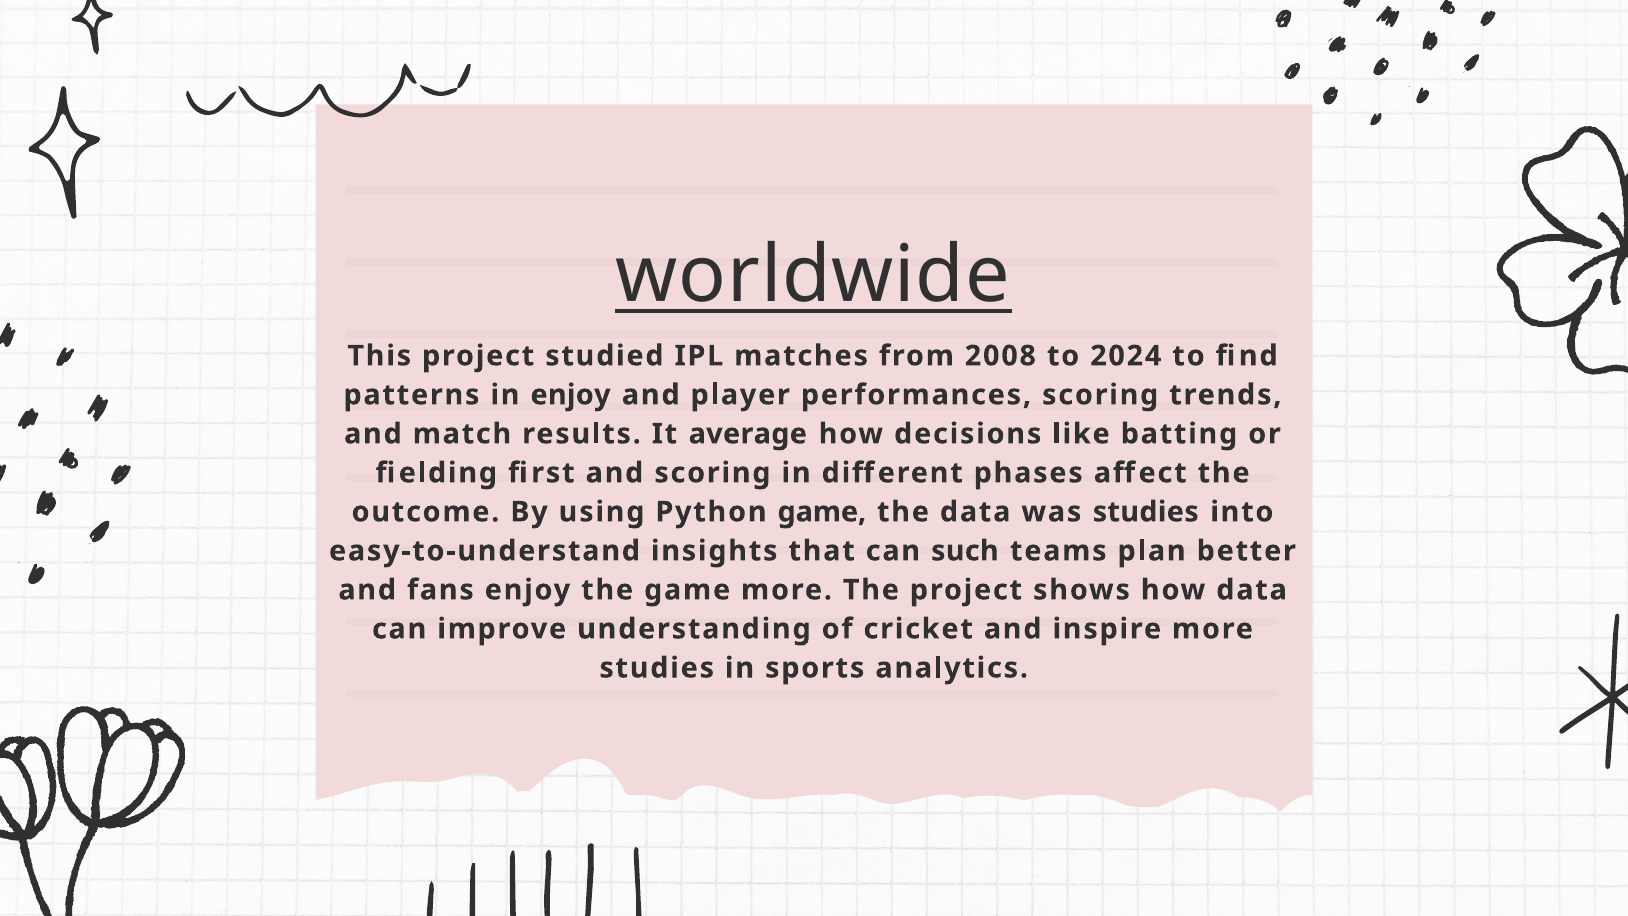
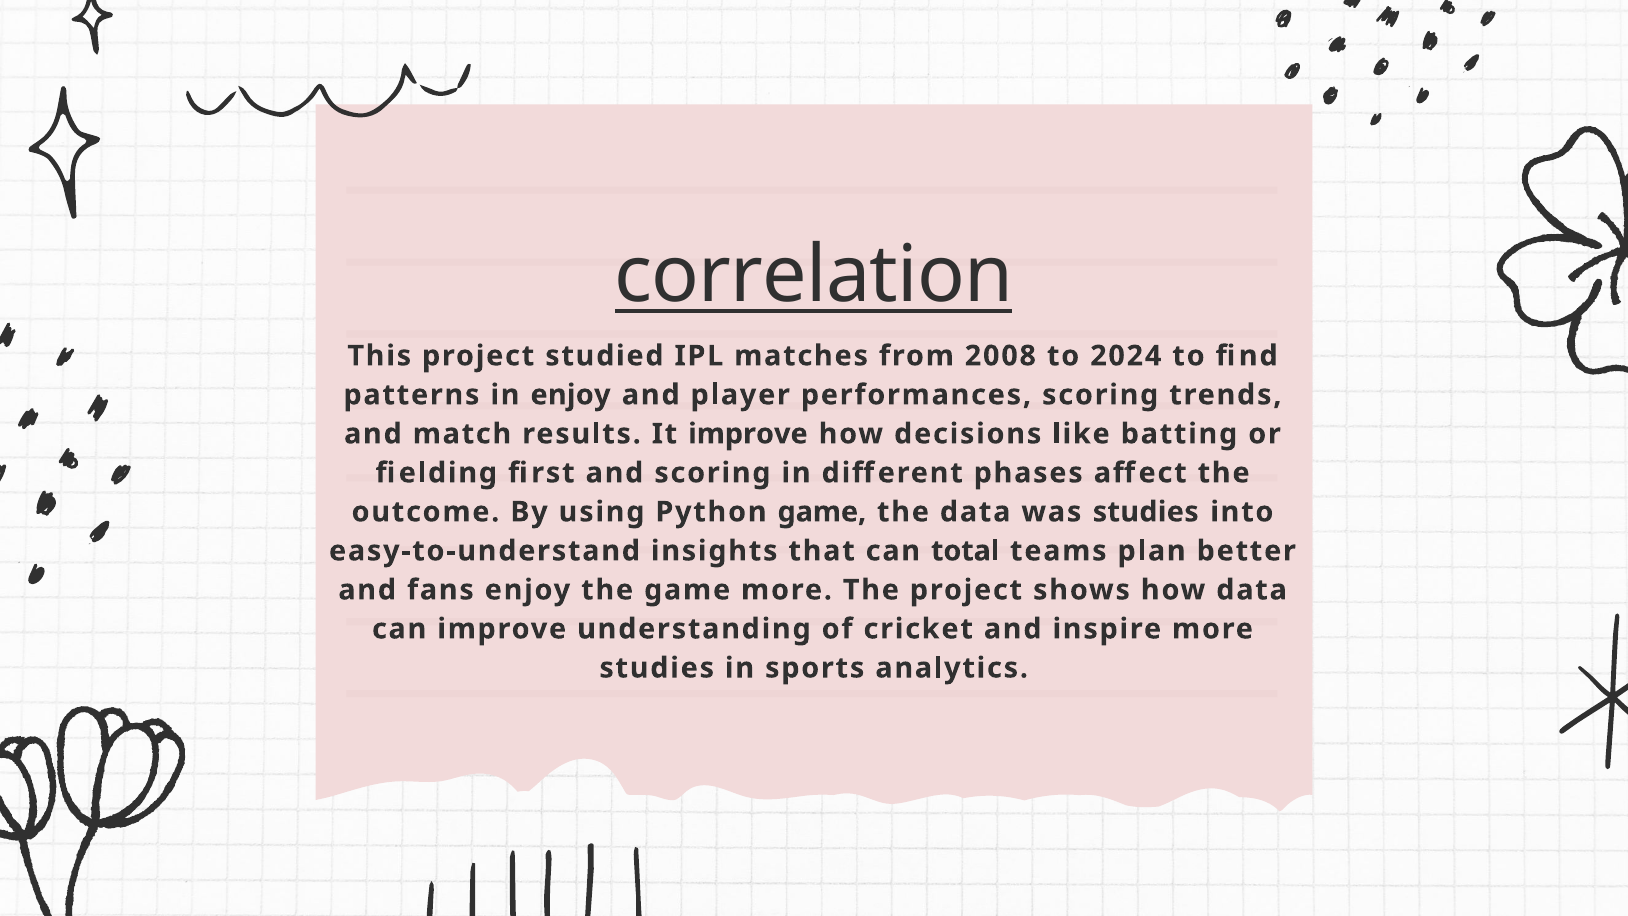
worldwide: worldwide -> correlation (814, 275)
It average: average -> improve (748, 434)
such: such -> total (965, 551)
